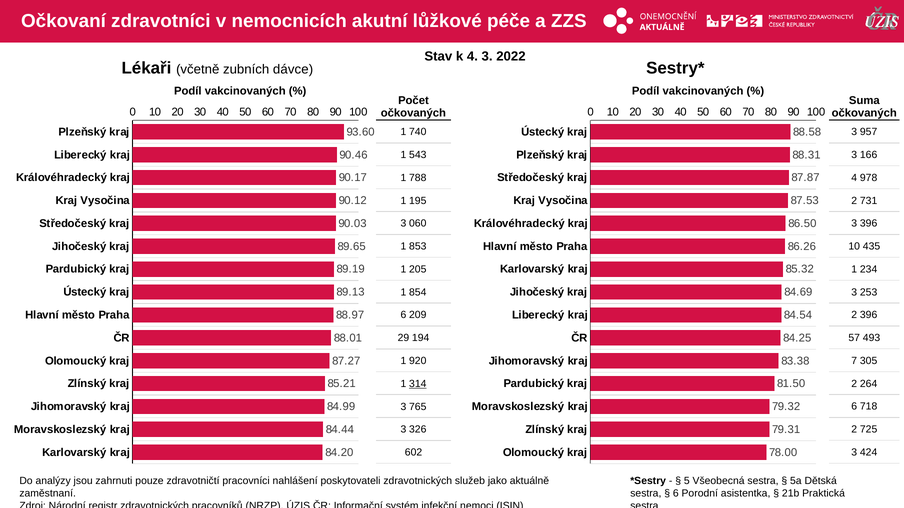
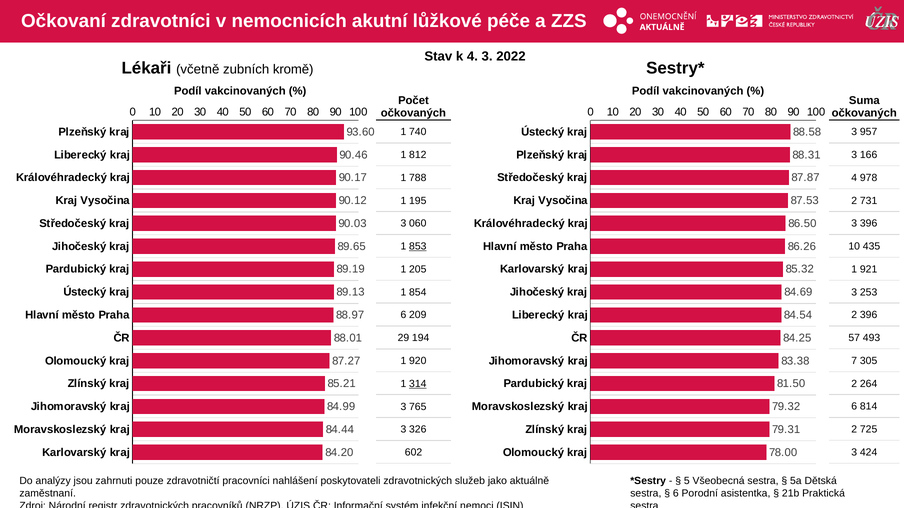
dávce: dávce -> kromě (293, 70)
543: 543 -> 812 (418, 155)
853 underline: none -> present (418, 247)
234: 234 -> 921 (869, 270)
718: 718 -> 814 (869, 407)
